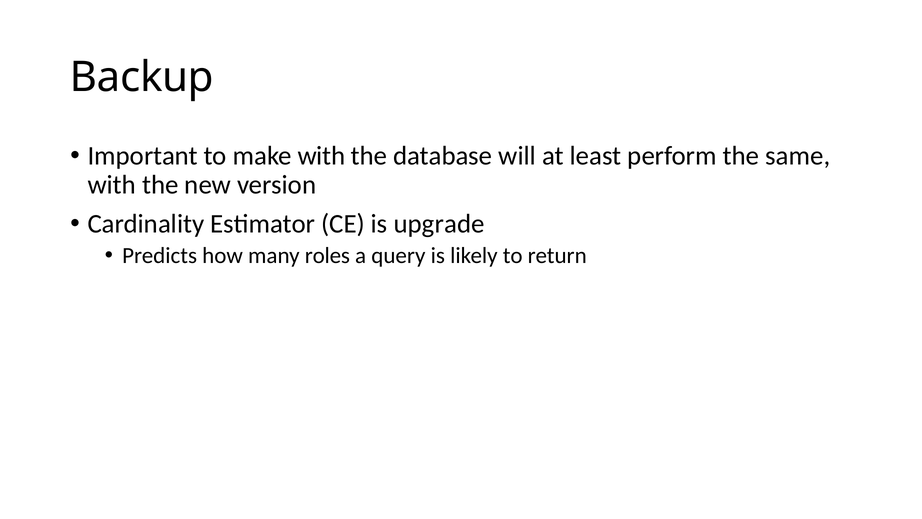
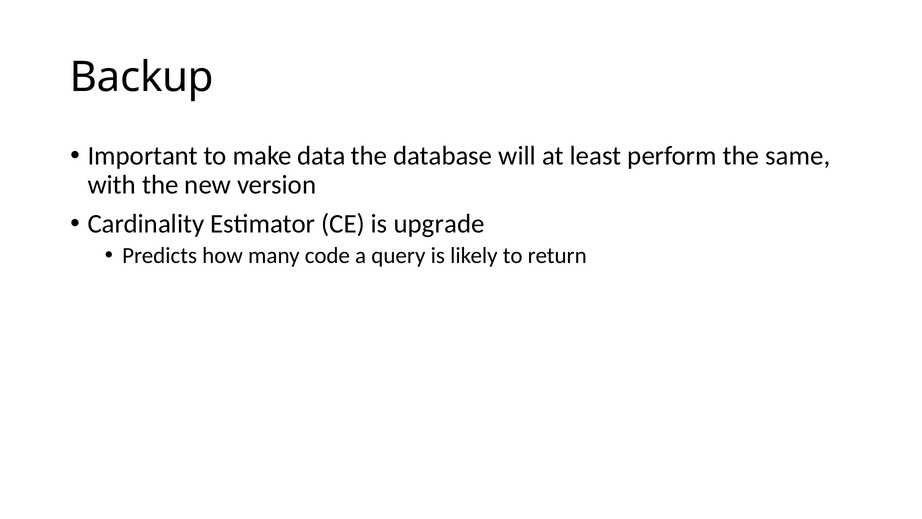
make with: with -> data (321, 156)
roles: roles -> code (327, 255)
